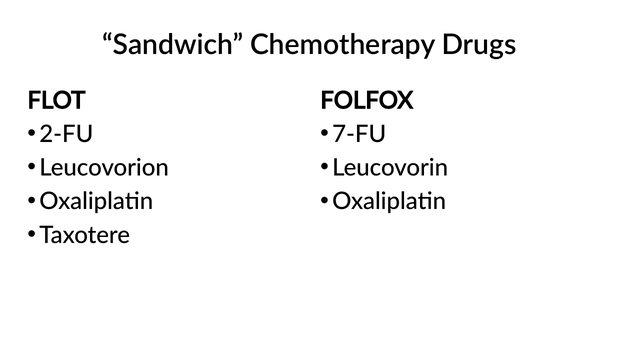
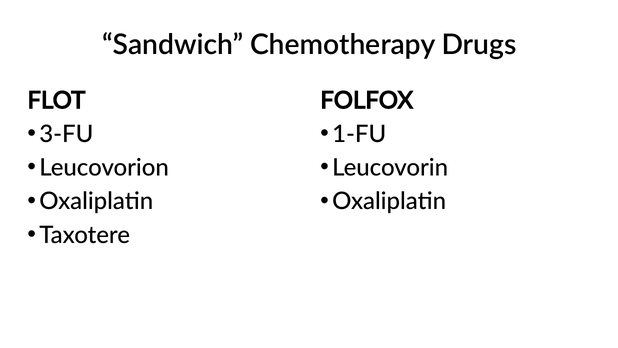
2-FU: 2-FU -> 3-FU (66, 134)
7-FU: 7-FU -> 1-FU (359, 134)
